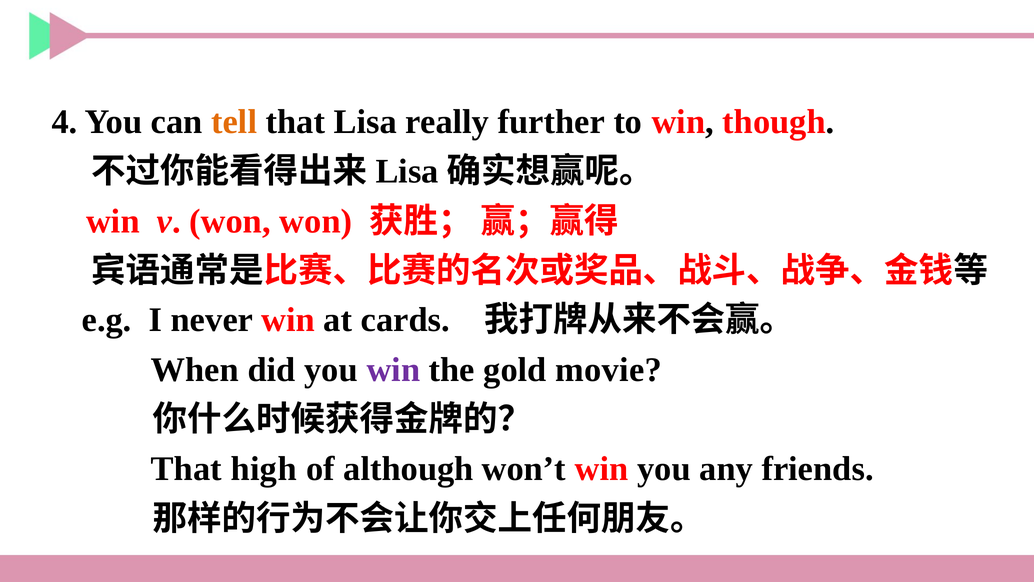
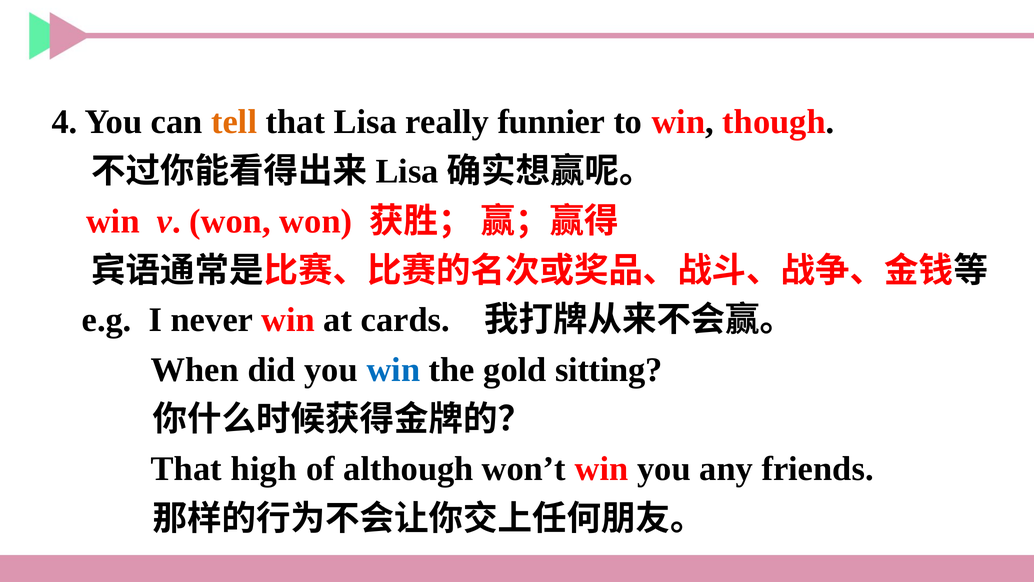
further: further -> funnier (551, 122)
win colour: purple -> blue (393, 370)
movie: movie -> sitting (609, 370)
